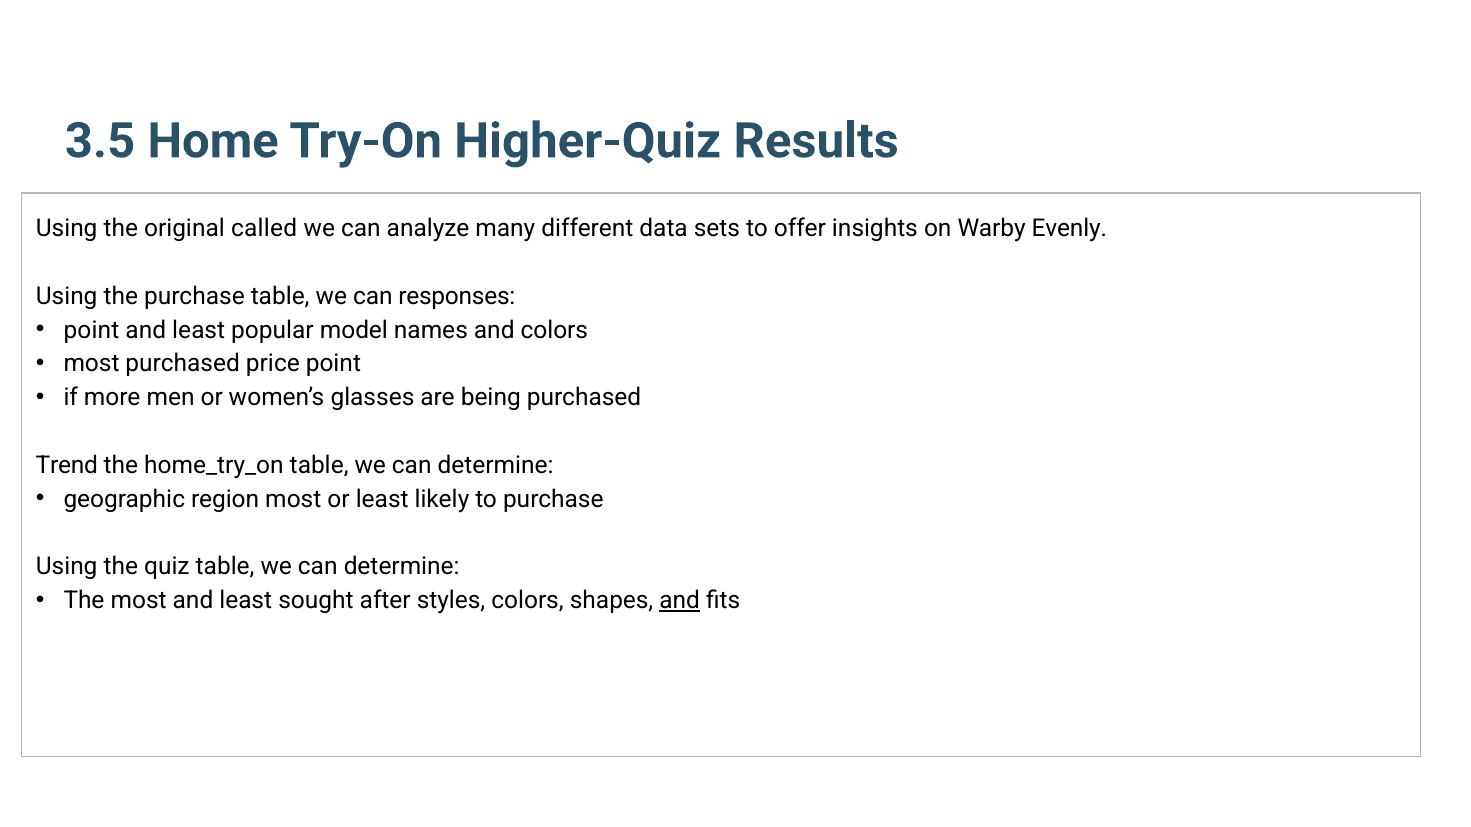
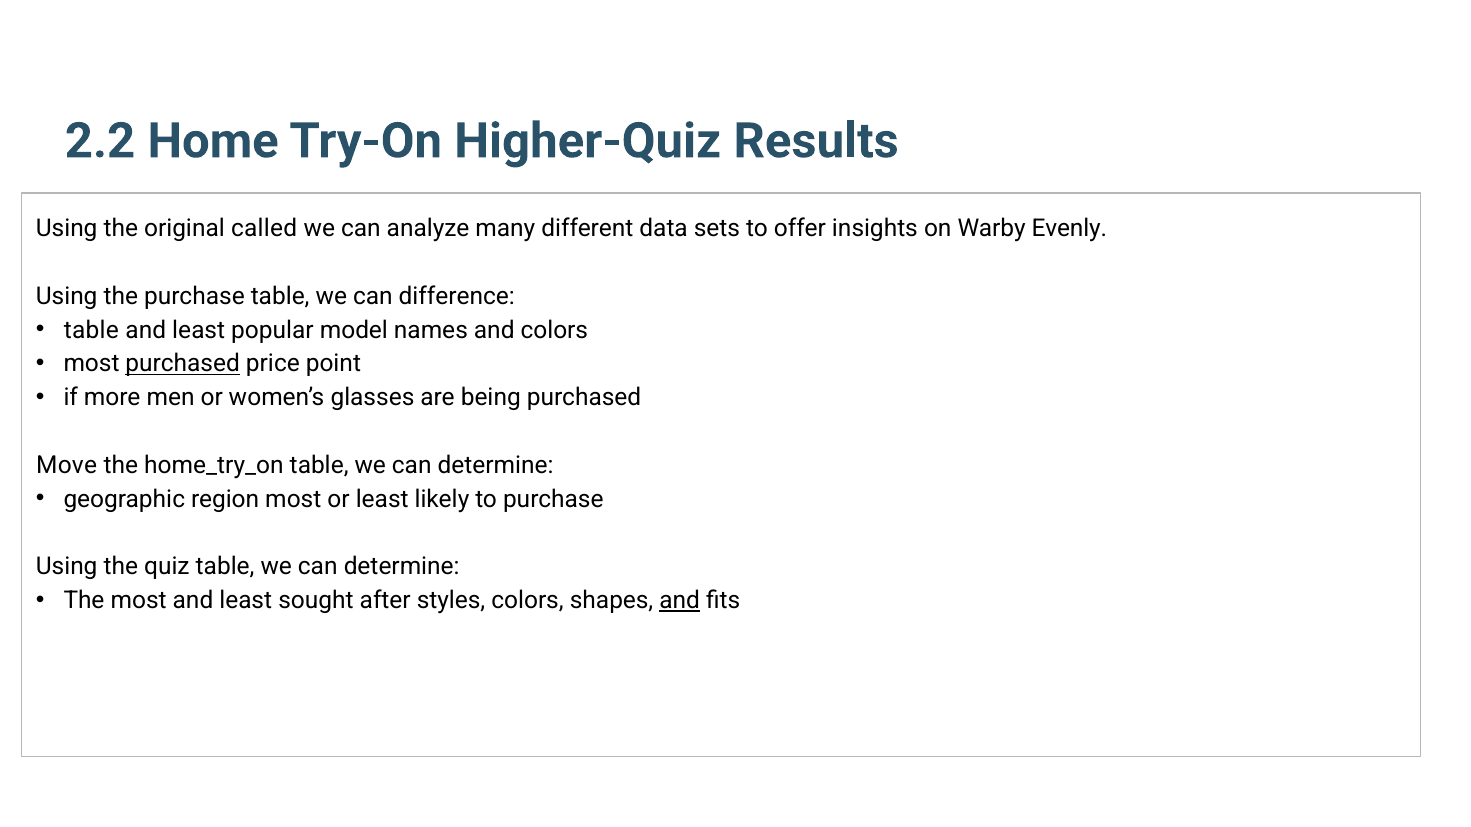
3.5: 3.5 -> 2.2 (100, 141)
responses: responses -> difference (457, 296)
point: point -> table (91, 330)
purchased underline: none -> present (183, 364)
Trend: Trend -> Move (67, 466)
